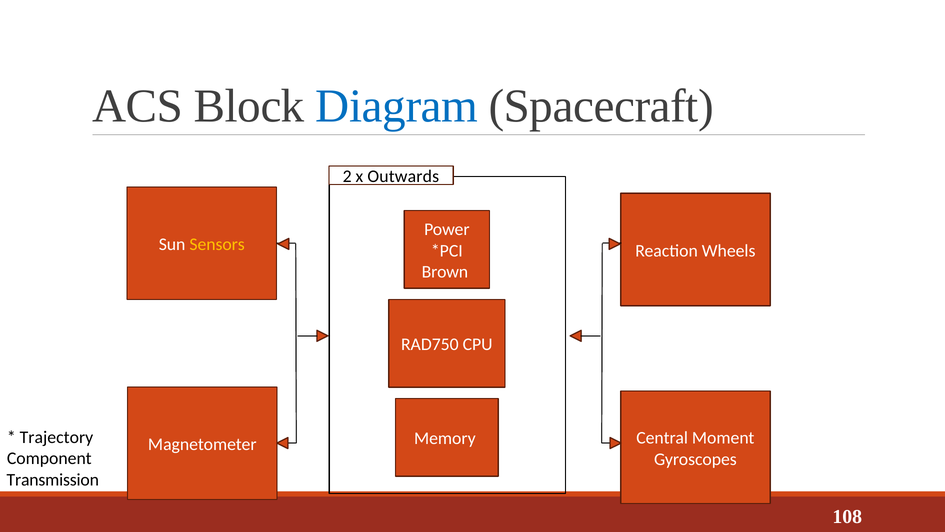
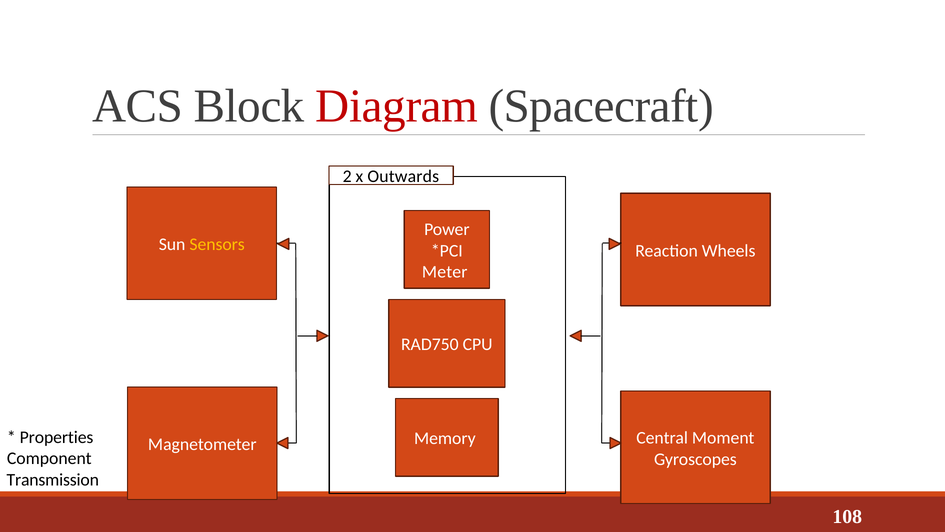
Diagram colour: blue -> red (397, 106)
Brown: Brown -> Meter (445, 272)
Trajectory: Trajectory -> Properties (57, 437)
